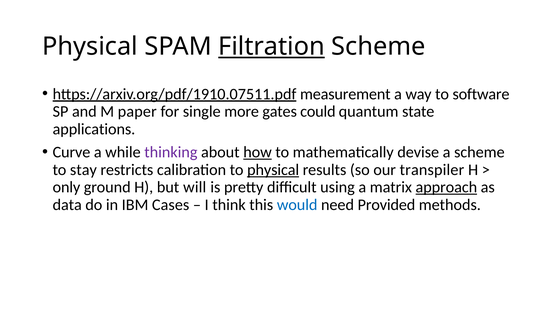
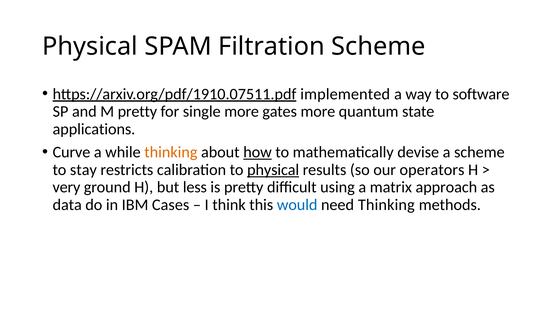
Filtration underline: present -> none (272, 47)
measurement: measurement -> implemented (345, 94)
M paper: paper -> pretty (137, 111)
gates could: could -> more (318, 111)
thinking colour: purple -> orange (171, 152)
transpiler: transpiler -> operators (432, 170)
only: only -> very (66, 187)
will: will -> less (195, 187)
approach underline: present -> none (446, 187)
need Provided: Provided -> Thinking (386, 204)
